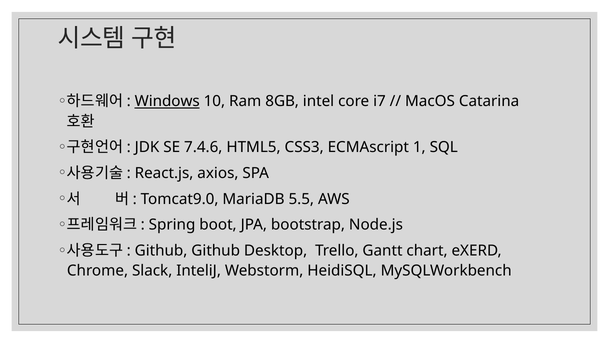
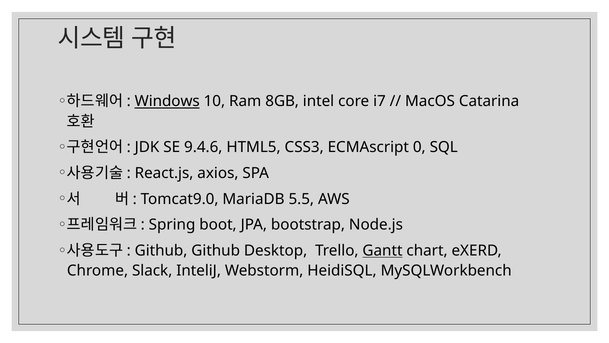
7.4.6: 7.4.6 -> 9.4.6 (203, 147)
1: 1 -> 0 (419, 147)
Gantt underline: none -> present (383, 250)
